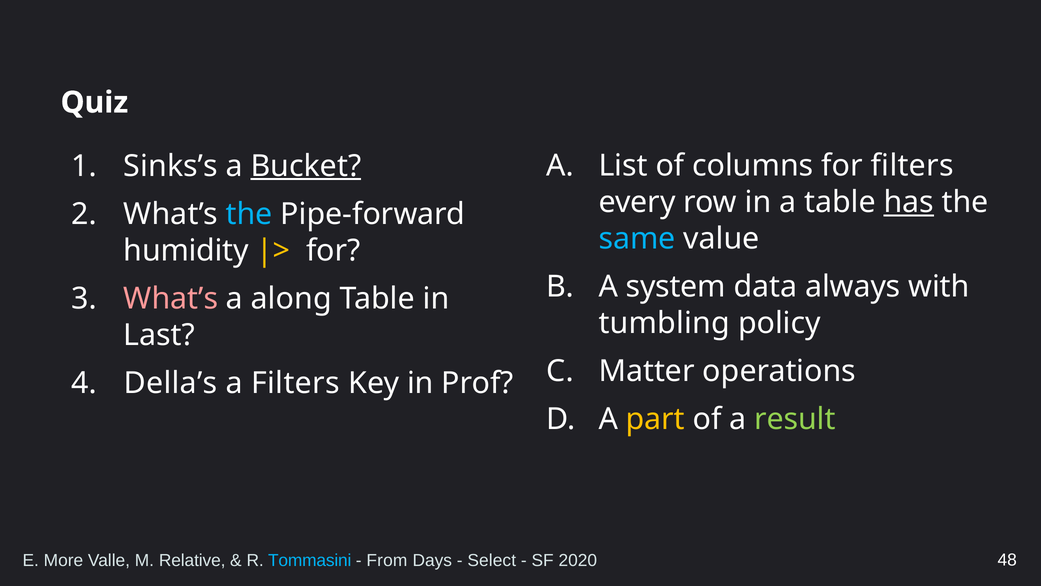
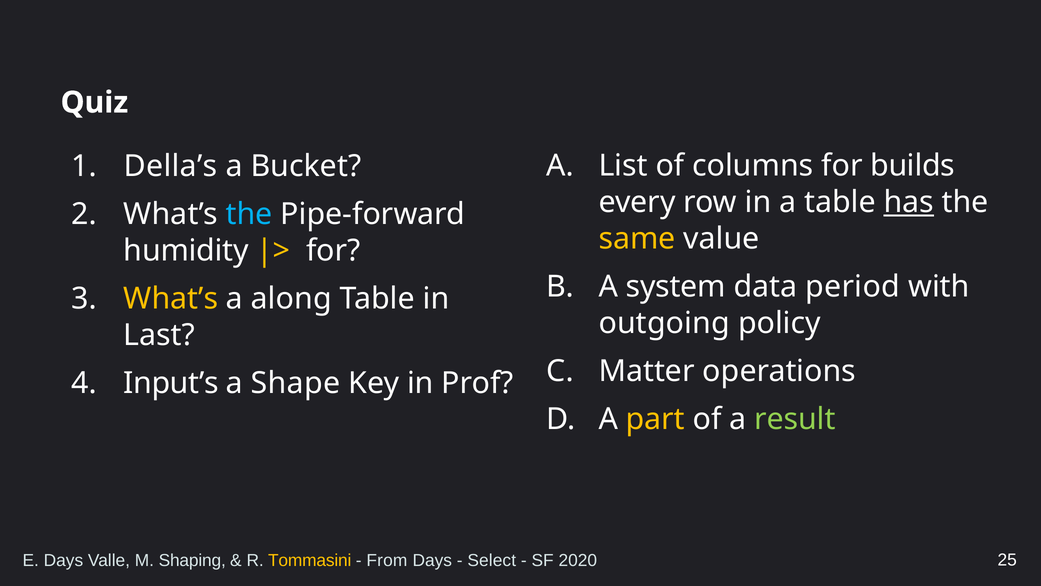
for filters: filters -> builds (913, 166)
Sinks’s: Sinks’s -> Della’s (171, 166)
Bucket underline: present -> none (306, 166)
same colour: light blue -> yellow (637, 239)
always: always -> period (853, 287)
What’s colour: pink -> yellow (171, 298)
tumbling: tumbling -> outgoing (664, 323)
Della’s: Della’s -> Input’s (171, 383)
a Filters: Filters -> Shape (295, 383)
E More: More -> Days (63, 560)
Relative: Relative -> Shaping (192, 560)
Tommasini colour: light blue -> yellow (310, 560)
48: 48 -> 25 (1007, 560)
